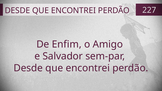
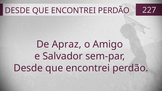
Enfim: Enfim -> Apraz (67, 44)
